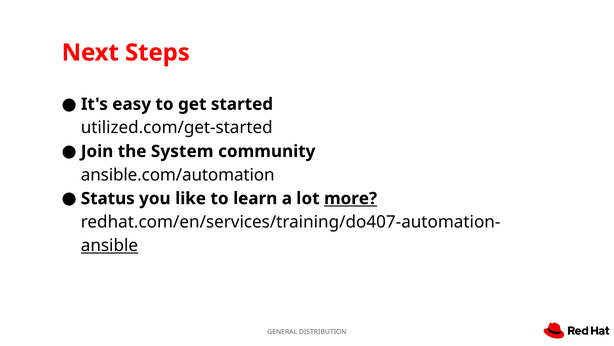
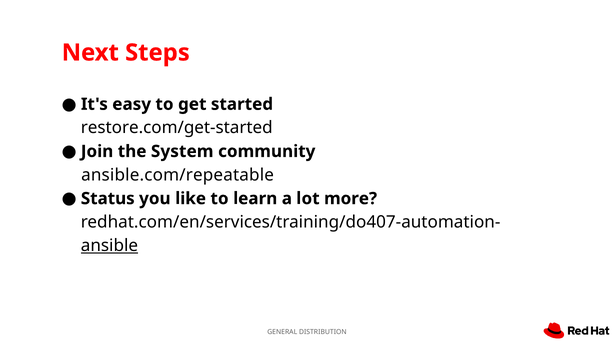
utilized.com/get-started: utilized.com/get-started -> restore.com/get-started (177, 128)
ansible.com/automation: ansible.com/automation -> ansible.com/repeatable (178, 175)
more underline: present -> none (351, 198)
